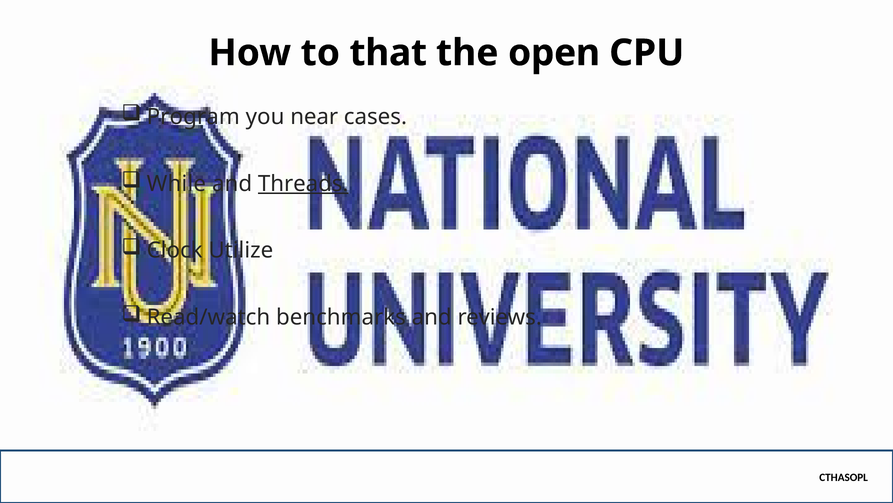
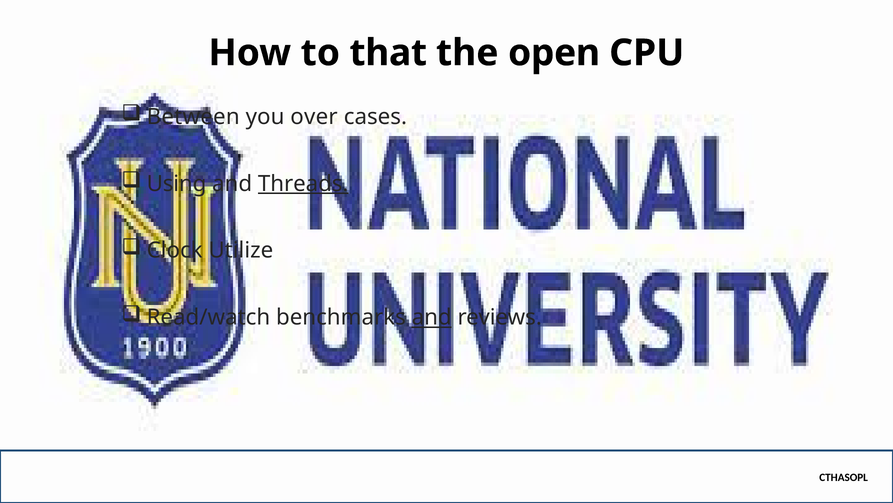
Program: Program -> Between (193, 117)
near: near -> over (314, 117)
While: While -> Using (176, 183)
and underline: none -> present (432, 317)
